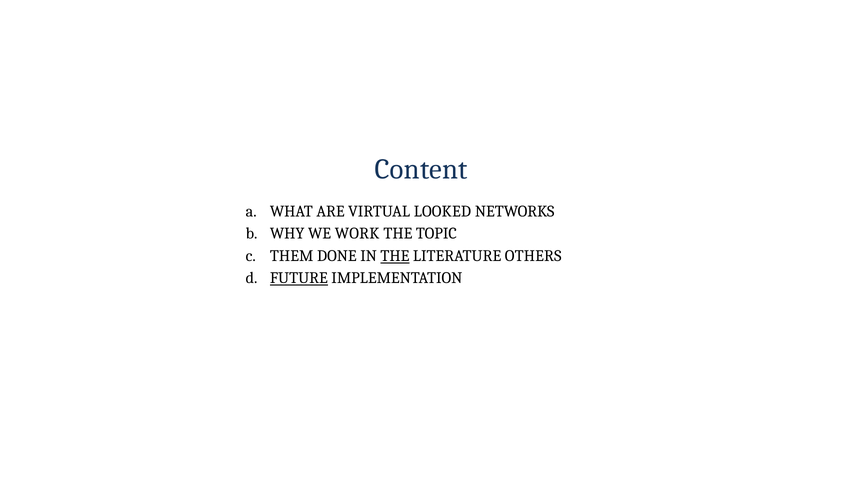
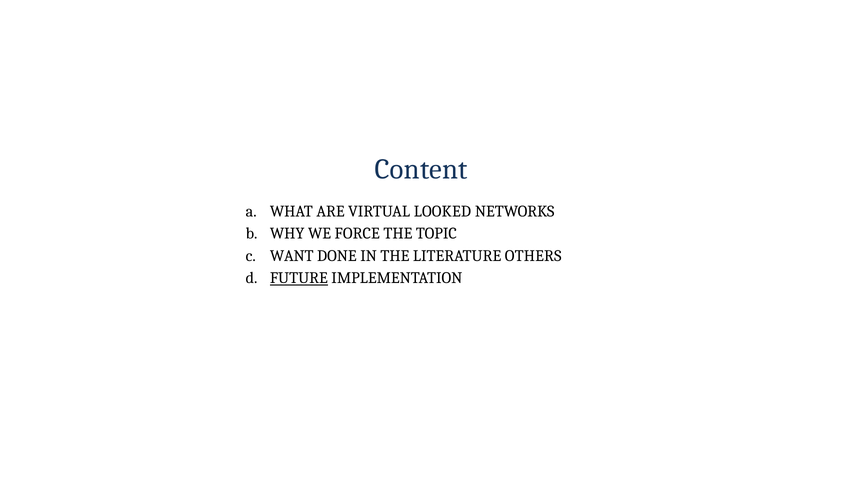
WORK: WORK -> FORCE (357, 234)
THEM: THEM -> WANT (292, 256)
THE underline: present -> none (395, 256)
